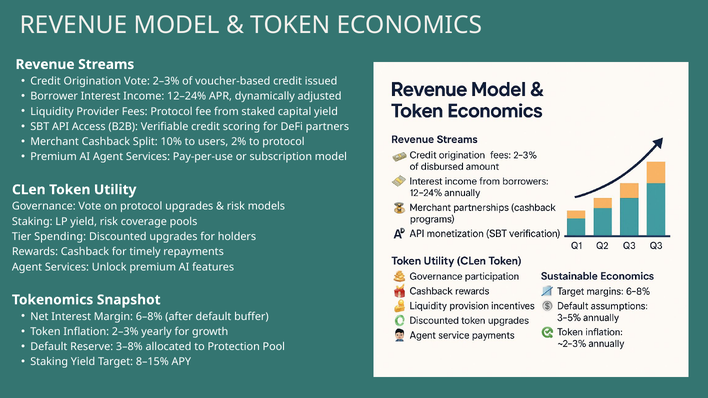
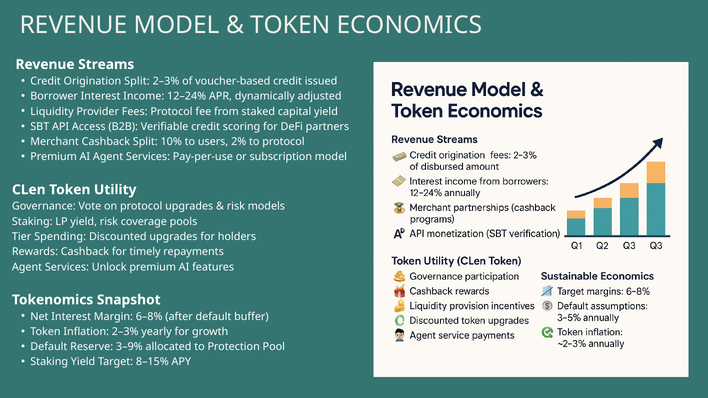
Origination Vote: Vote -> Split (137, 81)
3–8%: 3–8% -> 3–9% (129, 347)
